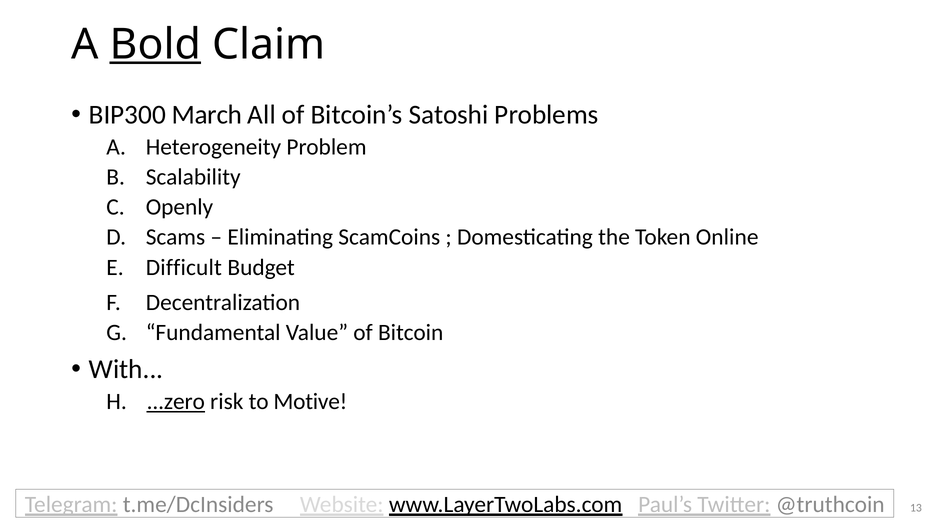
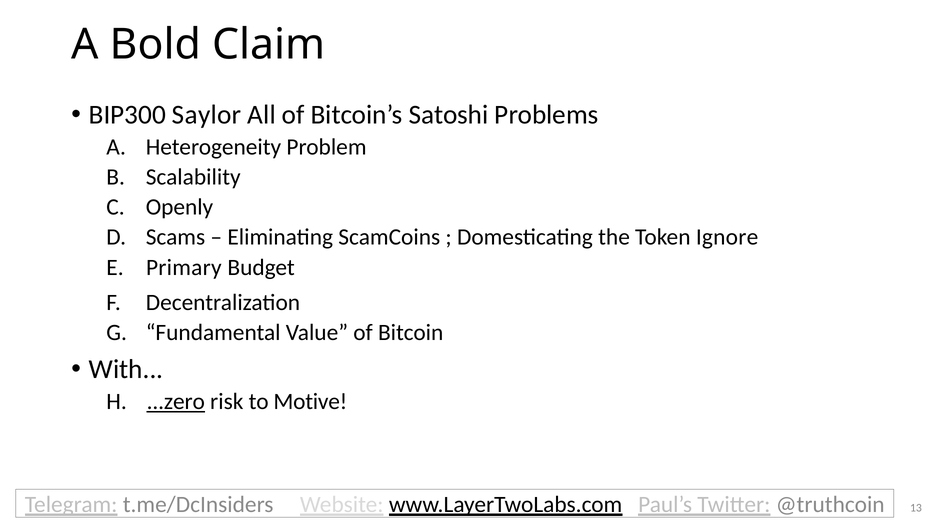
Bold underline: present -> none (155, 44)
March: March -> Saylor (207, 115)
Online: Online -> Ignore (727, 237)
Difficult: Difficult -> Primary (184, 267)
